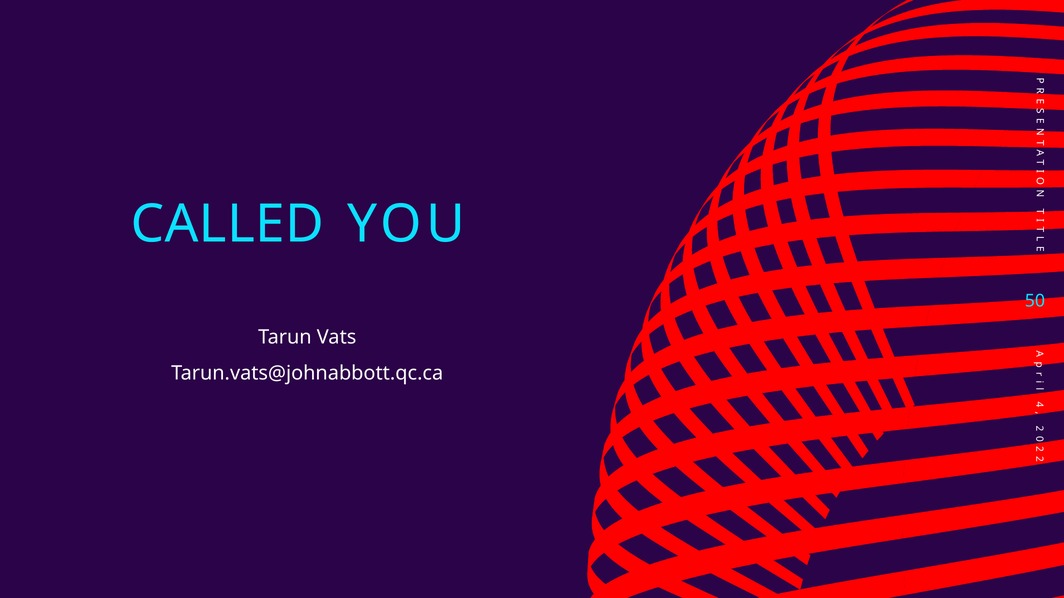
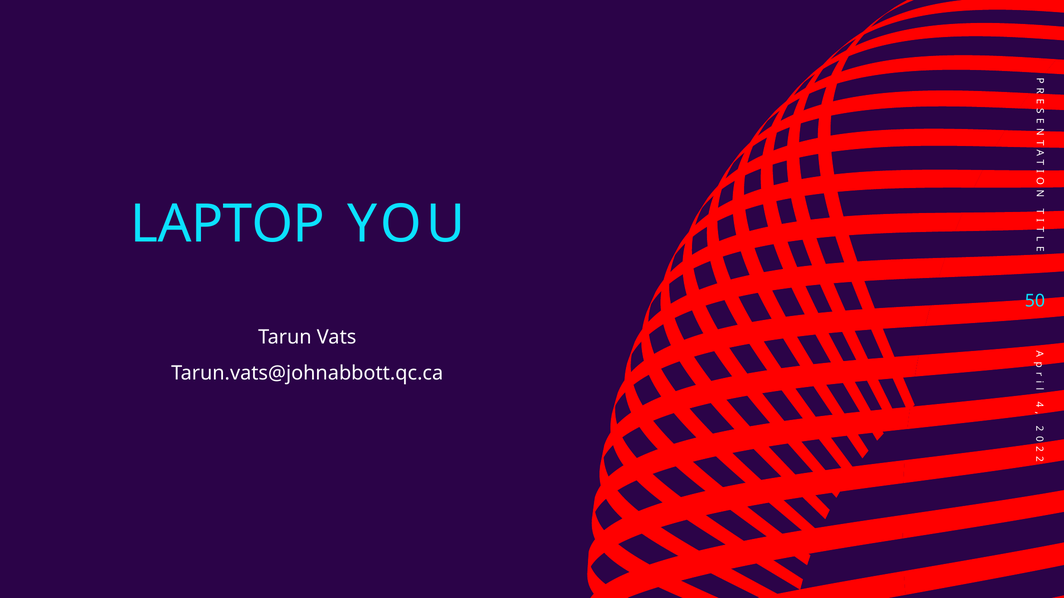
CALLED: CALLED -> LAPTOP (228, 225)
